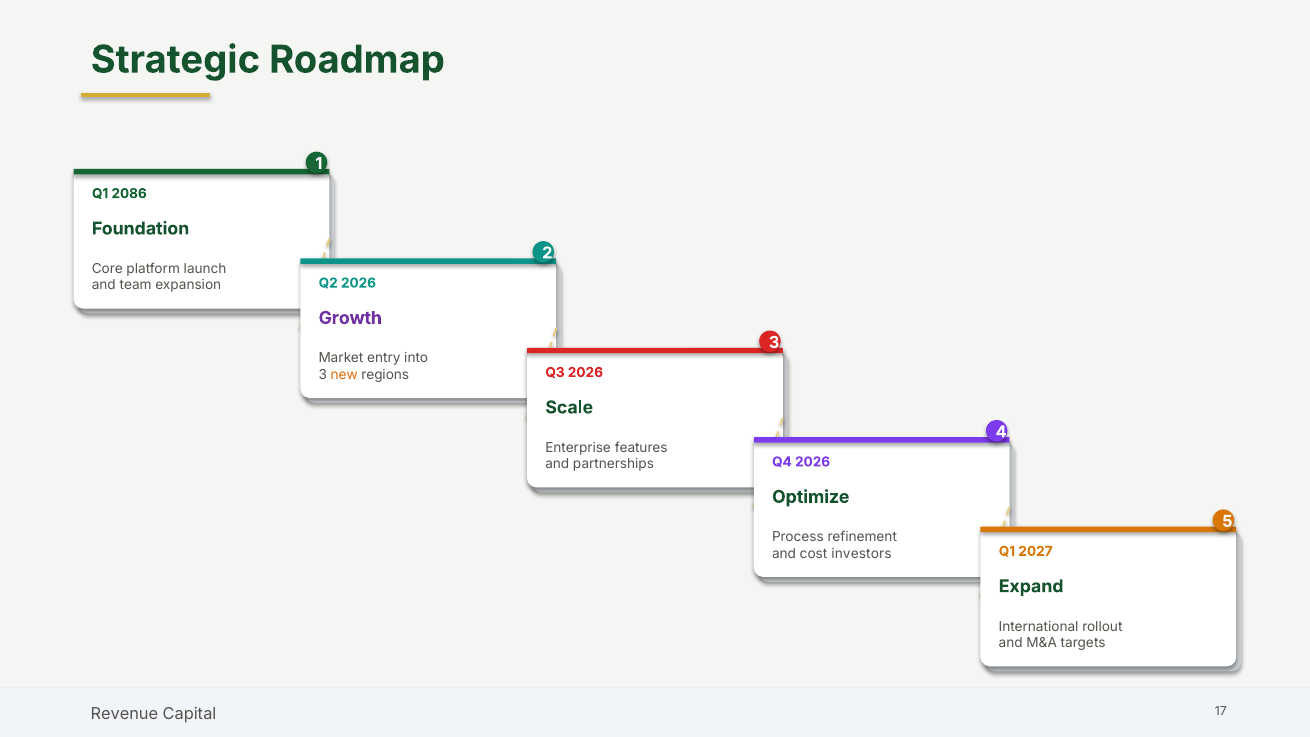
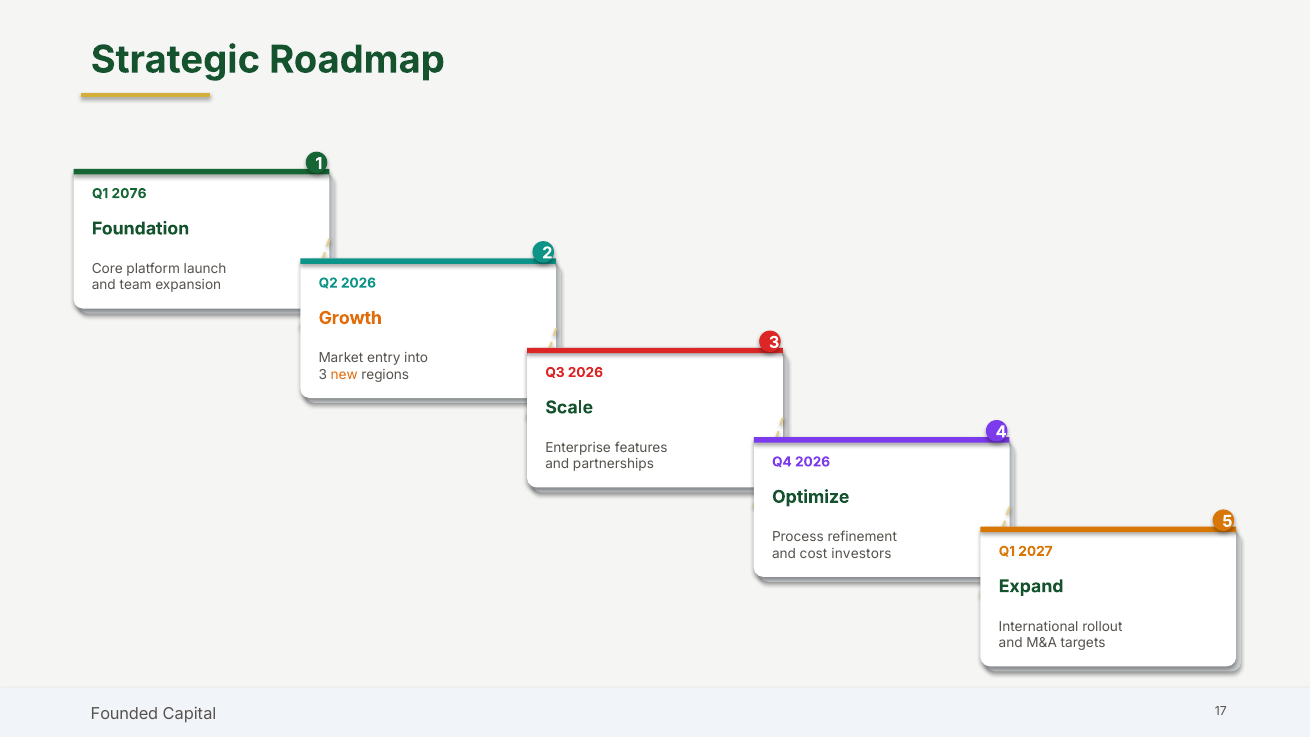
2086: 2086 -> 2076 (129, 194)
Growth colour: purple -> orange (350, 318)
Revenue: Revenue -> Founded (124, 714)
